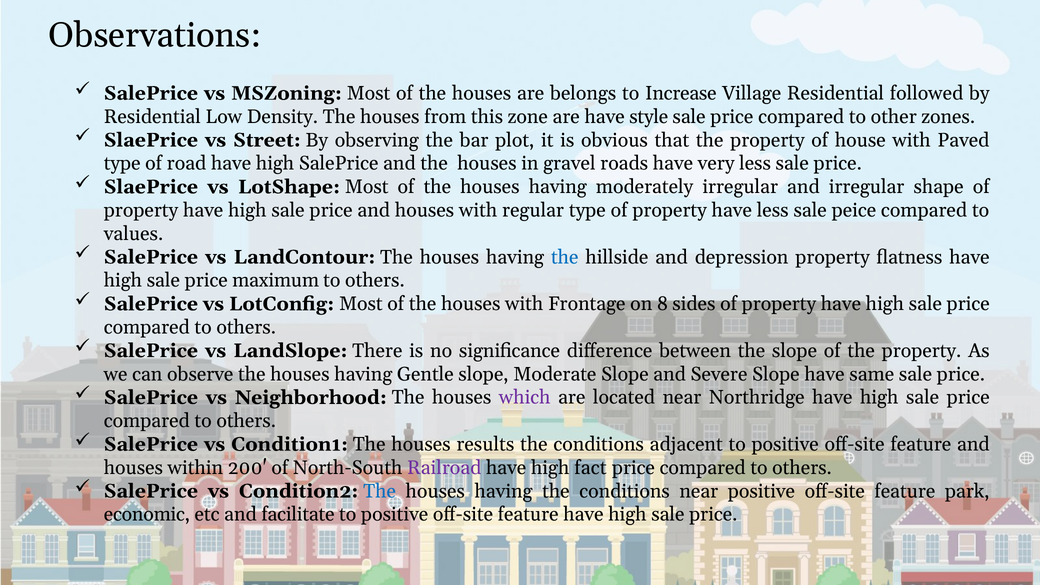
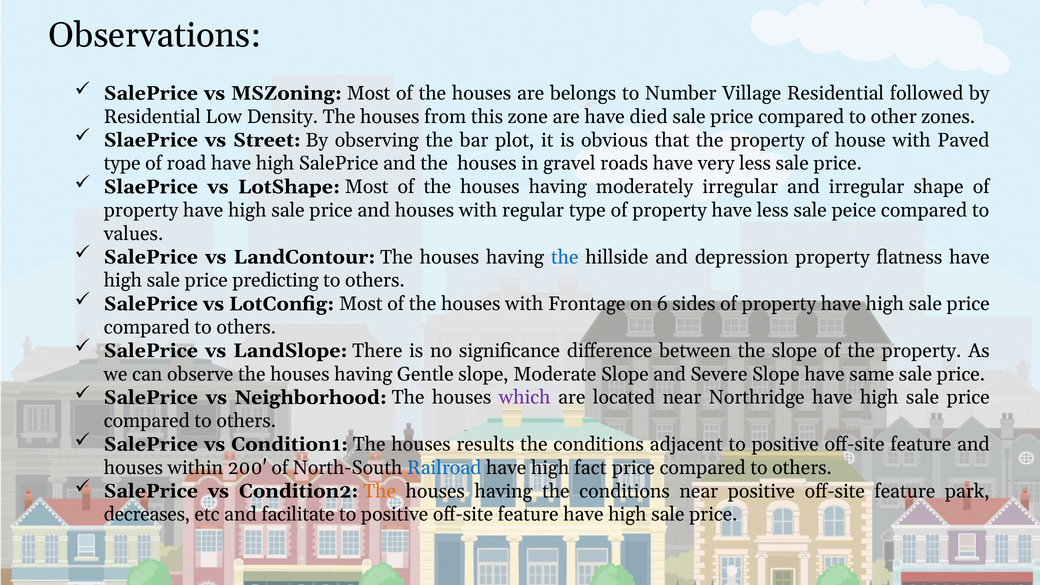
Increase: Increase -> Number (681, 93)
style: style -> died (649, 117)
maximum: maximum -> predicting (276, 280)
8: 8 -> 6 (662, 304)
Railroad colour: purple -> blue (444, 468)
The colour: blue -> orange (380, 491)
economic: economic -> decreases (147, 514)
